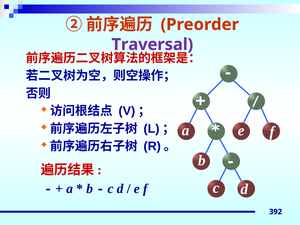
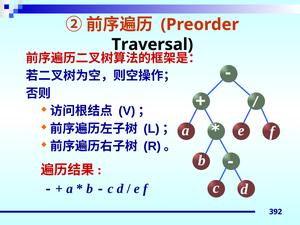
Traversal colour: purple -> black (152, 45)
